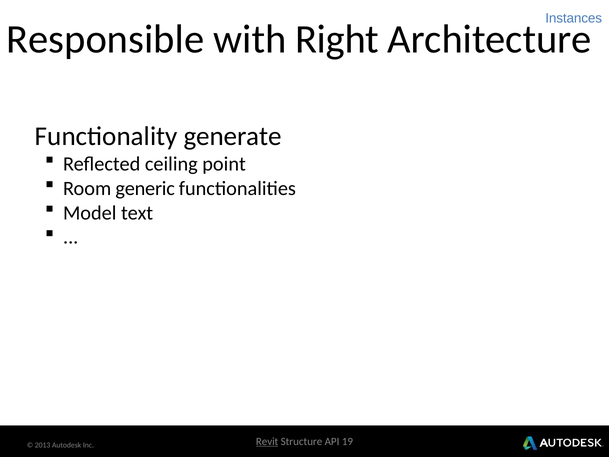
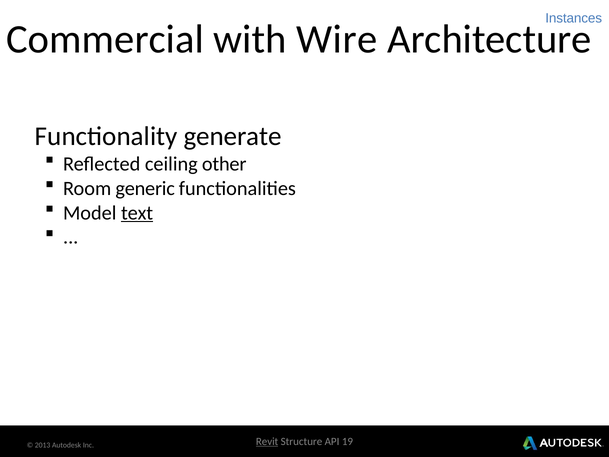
Responsible: Responsible -> Commercial (105, 39)
Right: Right -> Wire (337, 39)
point: point -> other (224, 164)
text underline: none -> present (137, 213)
